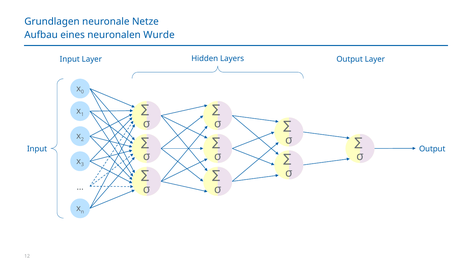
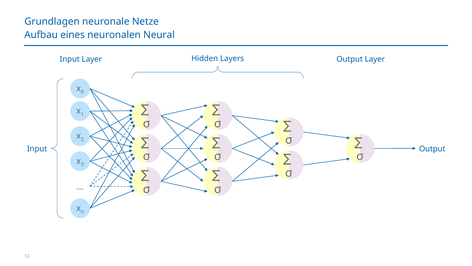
Wurde: Wurde -> Neural (159, 35)
